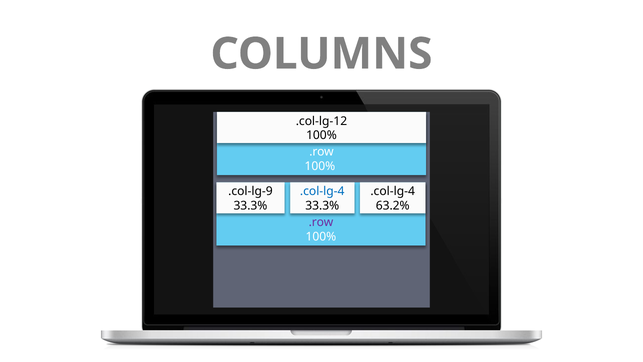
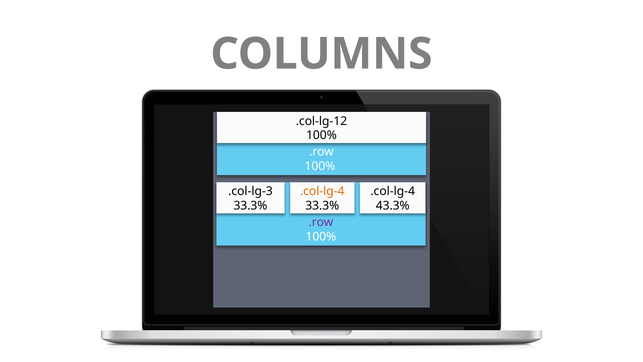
.col-lg-9: .col-lg-9 -> .col-lg-3 (250, 191)
.col-lg-4 colour: blue -> orange (322, 191)
63.2%: 63.2% -> 43.3% (393, 206)
